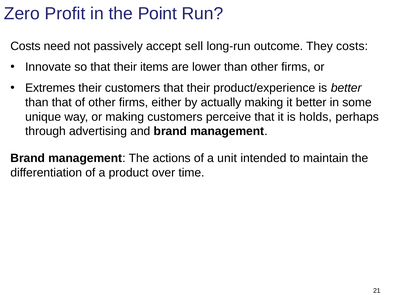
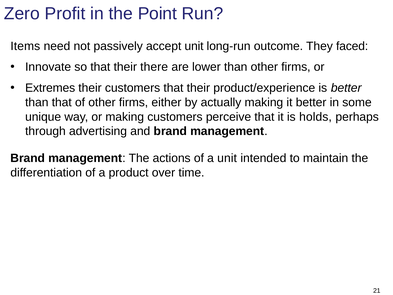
Costs: Costs -> Items (25, 46)
accept sell: sell -> unit (194, 46)
They costs: costs -> faced (352, 46)
items: items -> there (154, 67)
